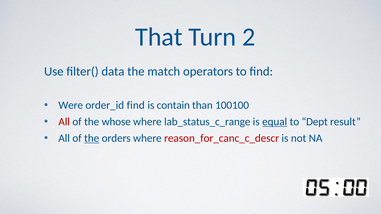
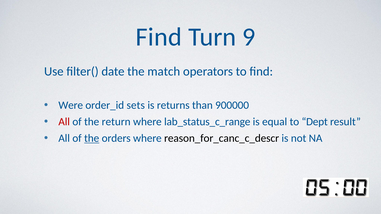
That: That -> Find (159, 37)
2: 2 -> 9 (249, 37)
data: data -> date (113, 71)
order_id find: find -> sets (136, 105)
contain: contain -> returns (173, 105)
100100: 100100 -> 900000 (232, 105)
whose: whose -> return (116, 122)
equal underline: present -> none (275, 122)
reason_for_canc_c_descr colour: red -> black (222, 138)
